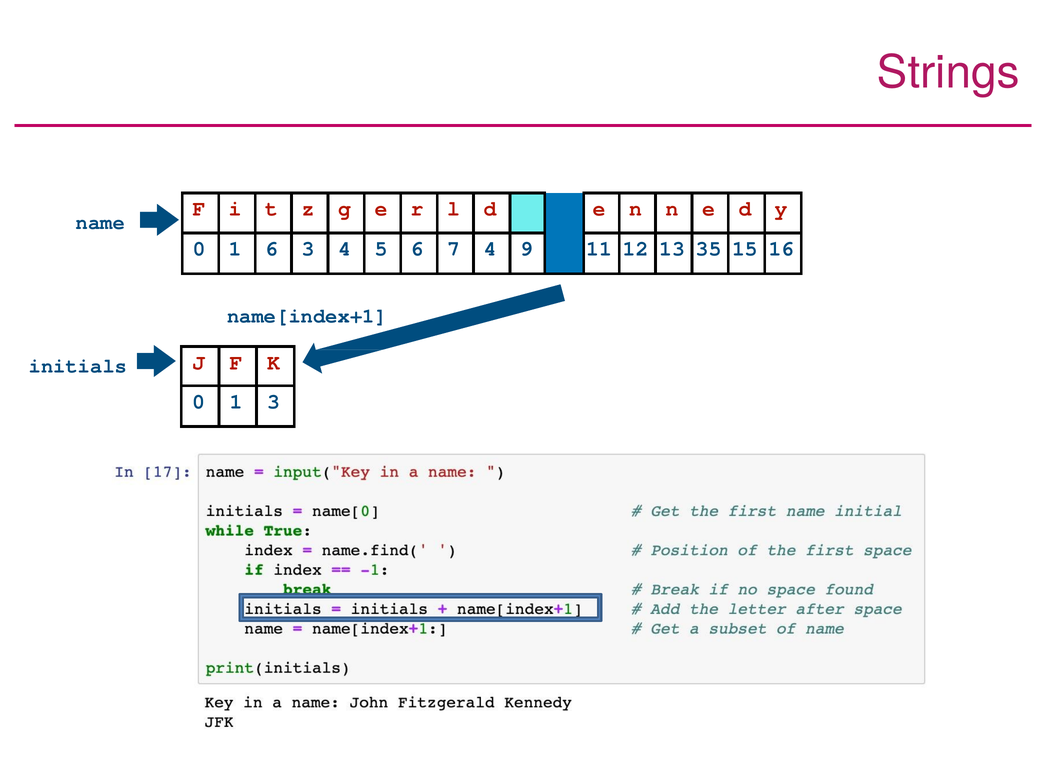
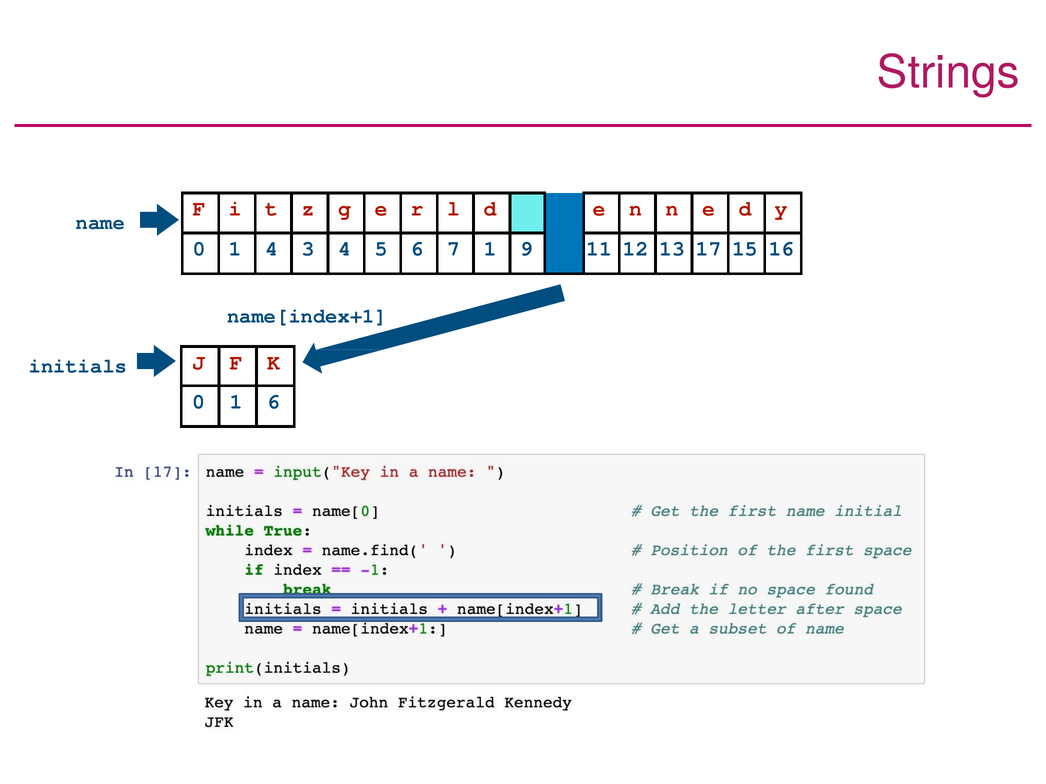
1 6: 6 -> 4 (272, 249)
7 4: 4 -> 1 (490, 249)
35: 35 -> 17 (709, 249)
1 3: 3 -> 6 (274, 402)
